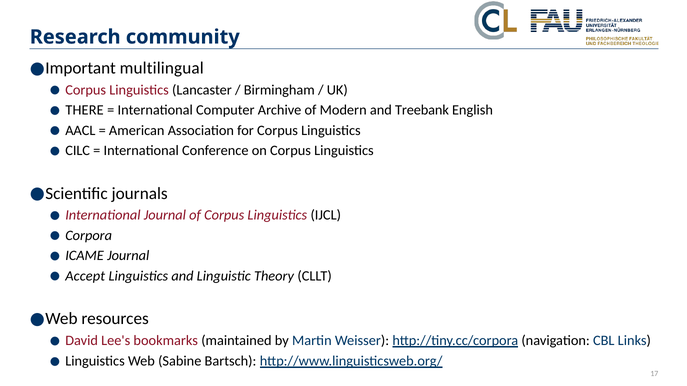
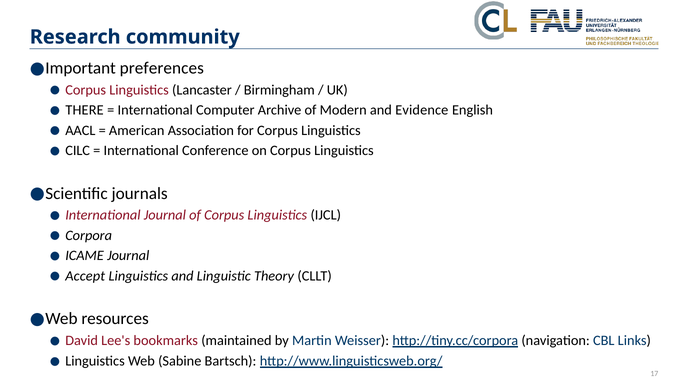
multilingual: multilingual -> preferences (162, 68)
Treebank: Treebank -> Evidence (422, 110)
